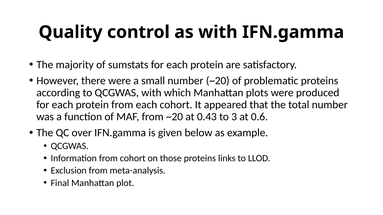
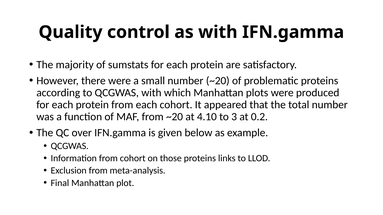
0.43: 0.43 -> 4.10 (207, 117)
0.6: 0.6 -> 0.2 (259, 117)
